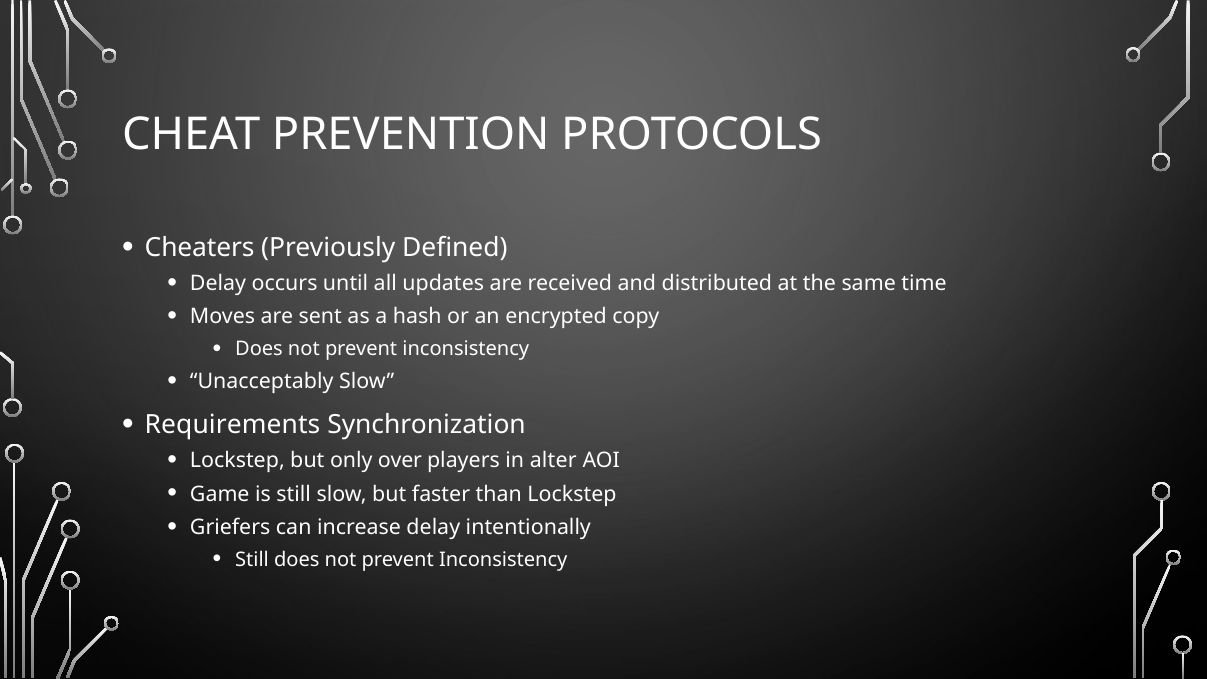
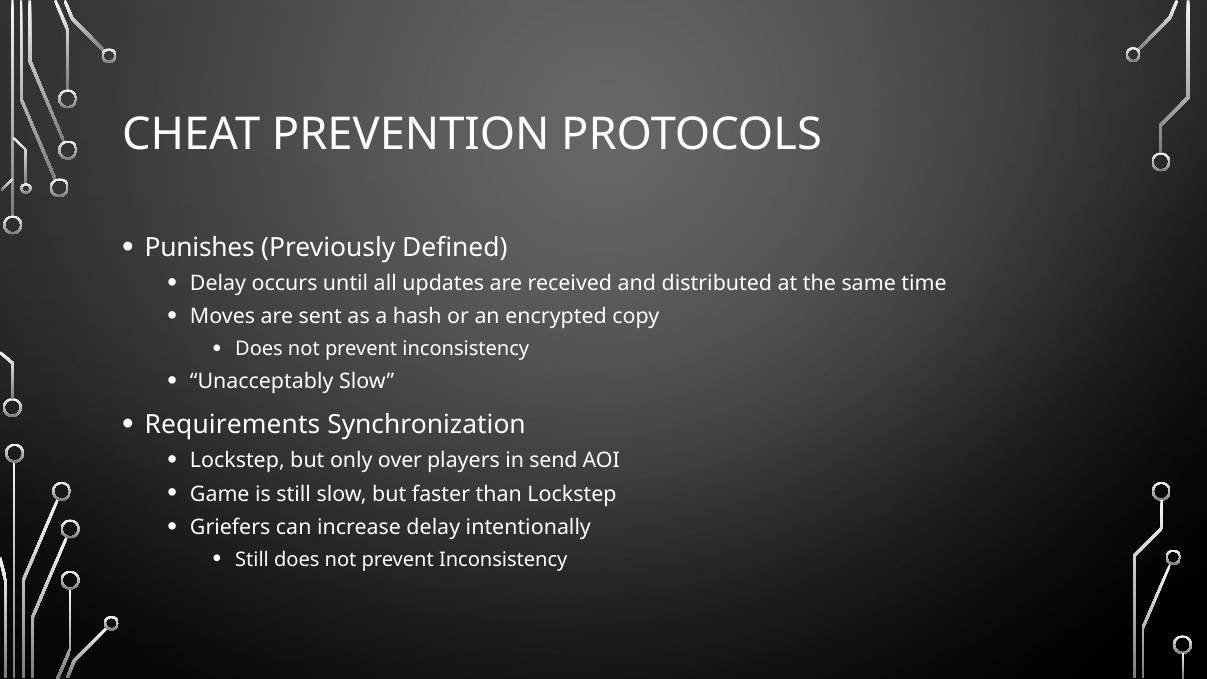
Cheaters: Cheaters -> Punishes (200, 247)
alter: alter -> send (553, 461)
